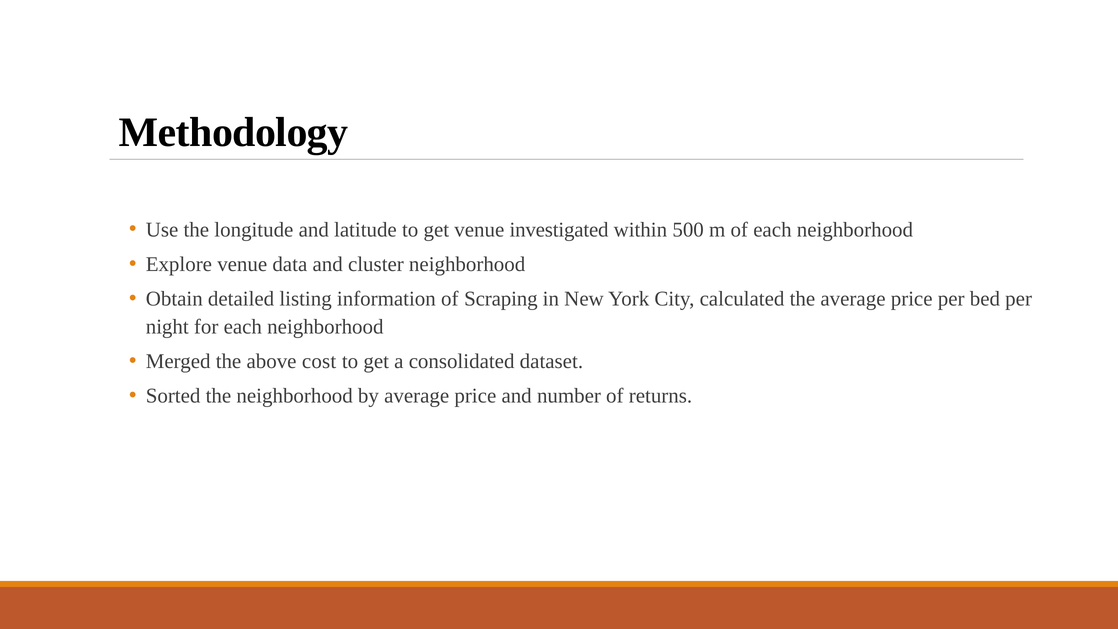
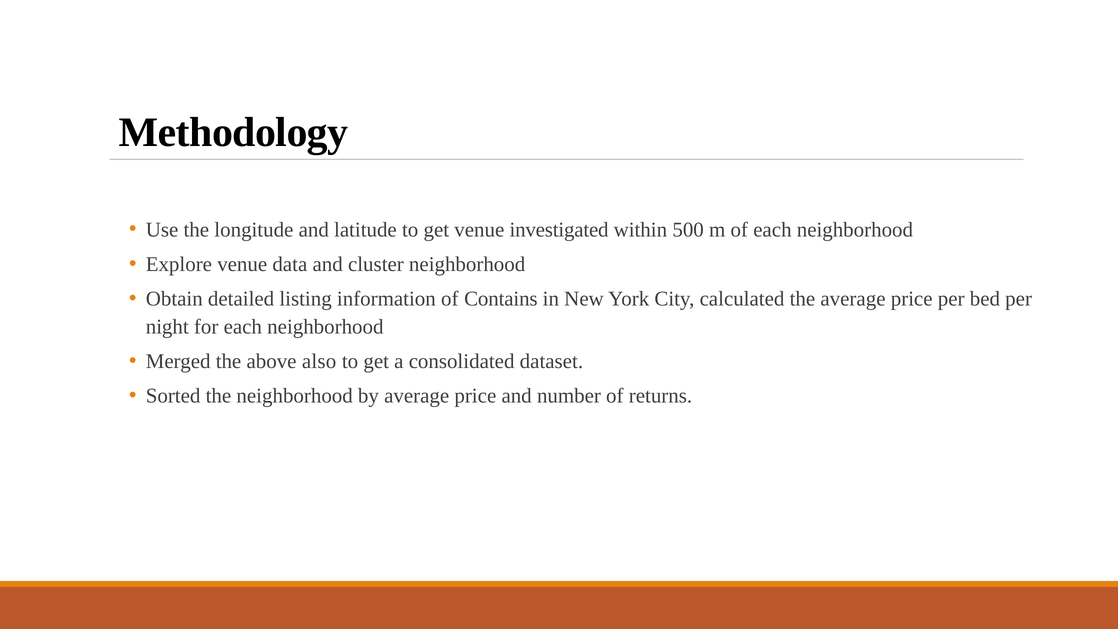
Scraping: Scraping -> Contains (501, 299)
cost: cost -> also (319, 361)
